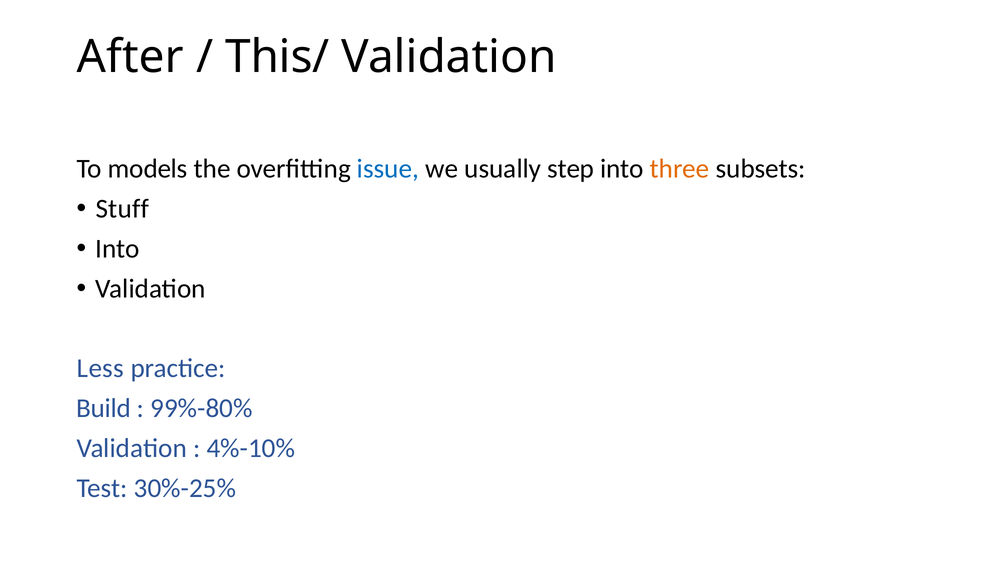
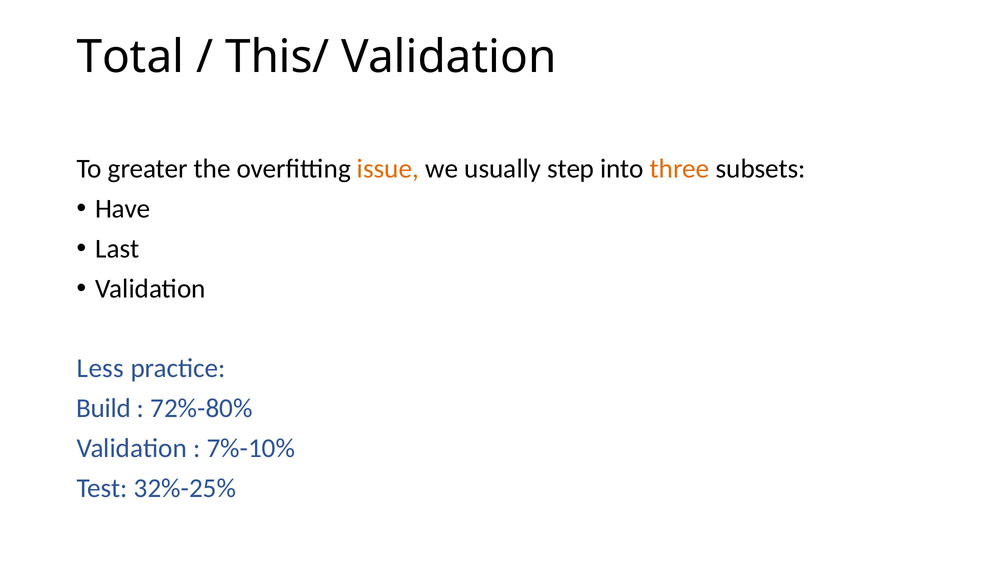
After: After -> Total (130, 57)
models: models -> greater (148, 169)
issue colour: blue -> orange (388, 169)
Stuff: Stuff -> Have (123, 209)
Into: Into -> Last (117, 248)
99%-80%: 99%-80% -> 72%-80% (201, 408)
4%-10%: 4%-10% -> 7%-10% (251, 448)
30%-25%: 30%-25% -> 32%-25% (185, 488)
